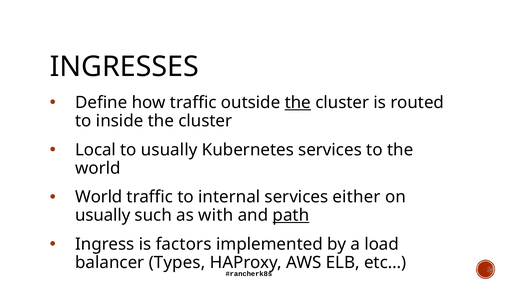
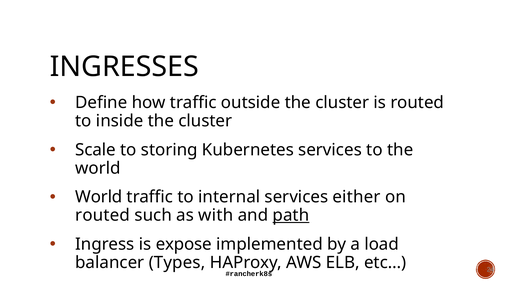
the underline: present -> none (298, 103)
Local: Local -> Scale (96, 150)
to usually: usually -> storing (169, 150)
usually: usually -> routed (103, 216)
factors: factors -> expose (184, 245)
